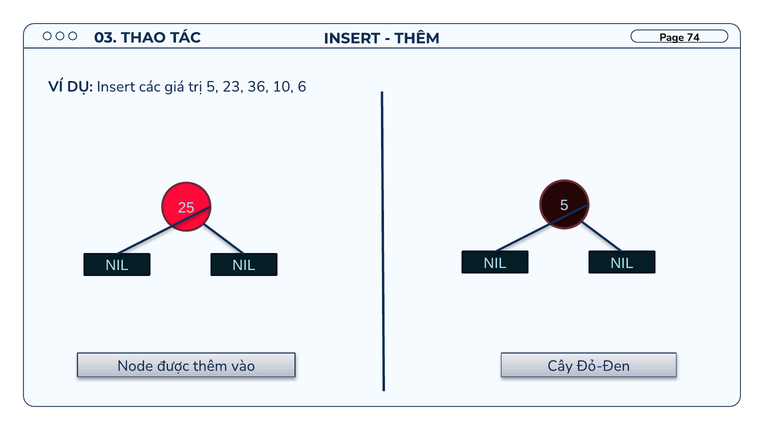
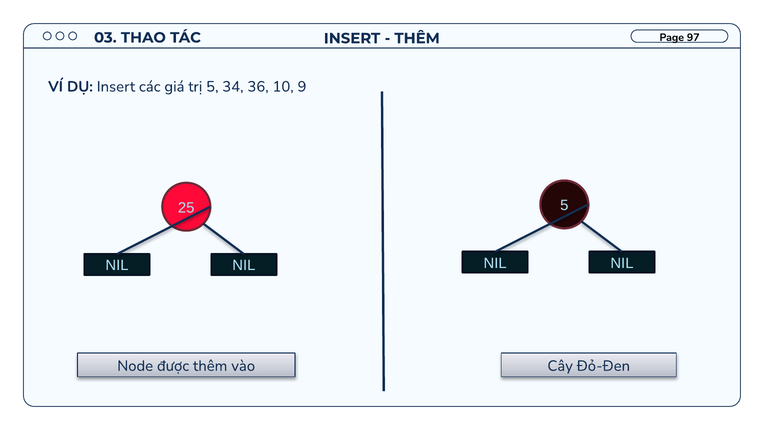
74: 74 -> 97 (693, 37)
23: 23 -> 34 (233, 87)
6: 6 -> 9 (302, 87)
